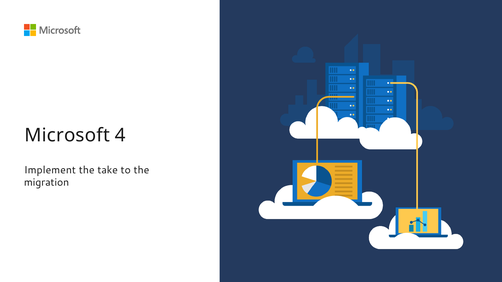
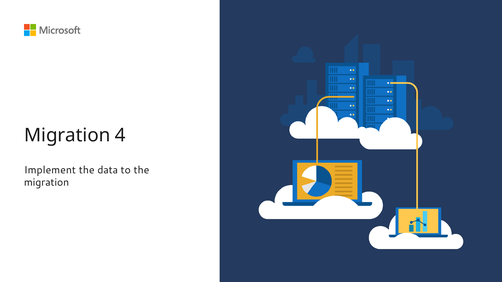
Microsoft: Microsoft -> Migration (67, 135)
take: take -> data (108, 170)
